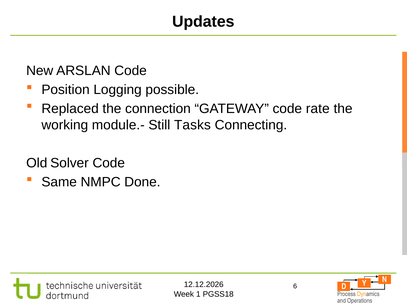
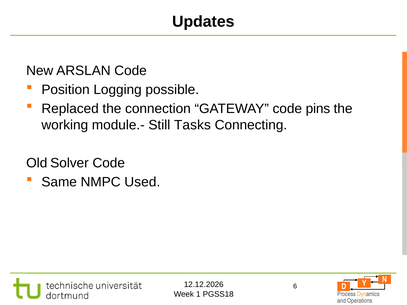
rate: rate -> pins (318, 109)
Done: Done -> Used (142, 182)
